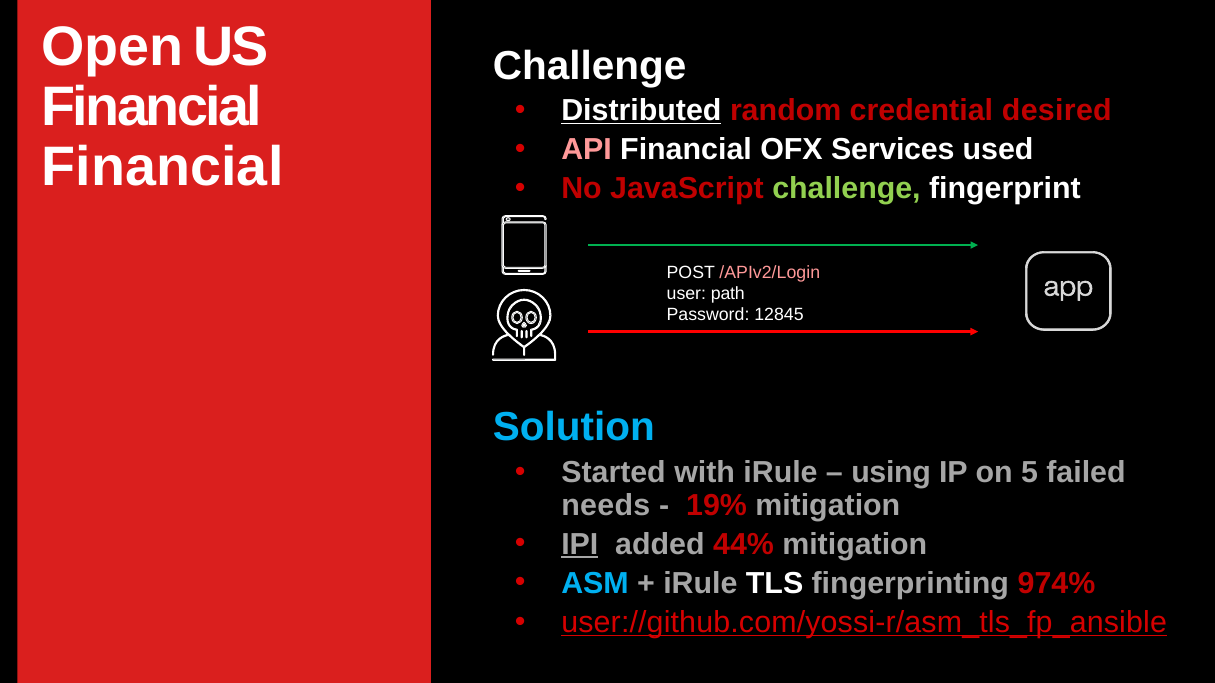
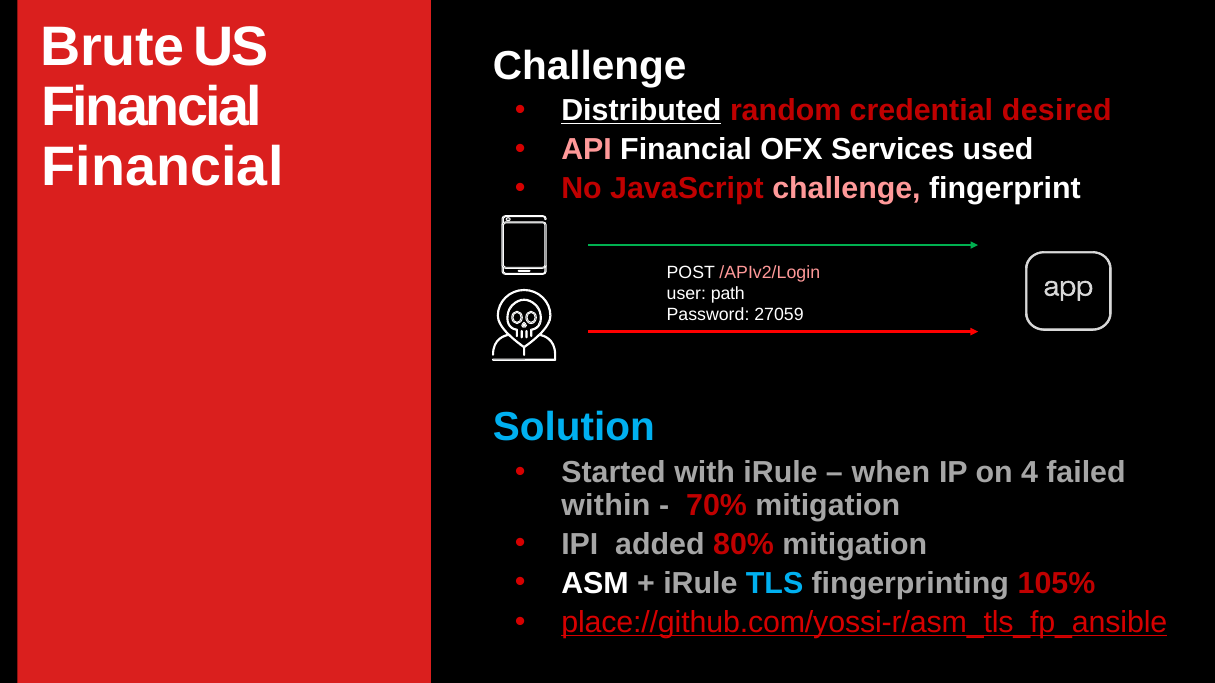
Open: Open -> Brute (112, 47)
challenge colour: light green -> pink (846, 189)
12845: 12845 -> 27059 (779, 315)
using: using -> when (891, 473)
5: 5 -> 4 (1030, 473)
needs: needs -> within (606, 505)
19%: 19% -> 70% (717, 505)
IPI underline: present -> none (580, 544)
44%: 44% -> 80% (744, 544)
ASM colour: light blue -> white (595, 584)
TLS colour: white -> light blue (775, 584)
974%: 974% -> 105% (1056, 584)
user://github.com/yossi-r/asm_tls_fp_ansible: user://github.com/yossi-r/asm_tls_fp_ansible -> place://github.com/yossi-r/asm_tls_fp_ansible (864, 623)
